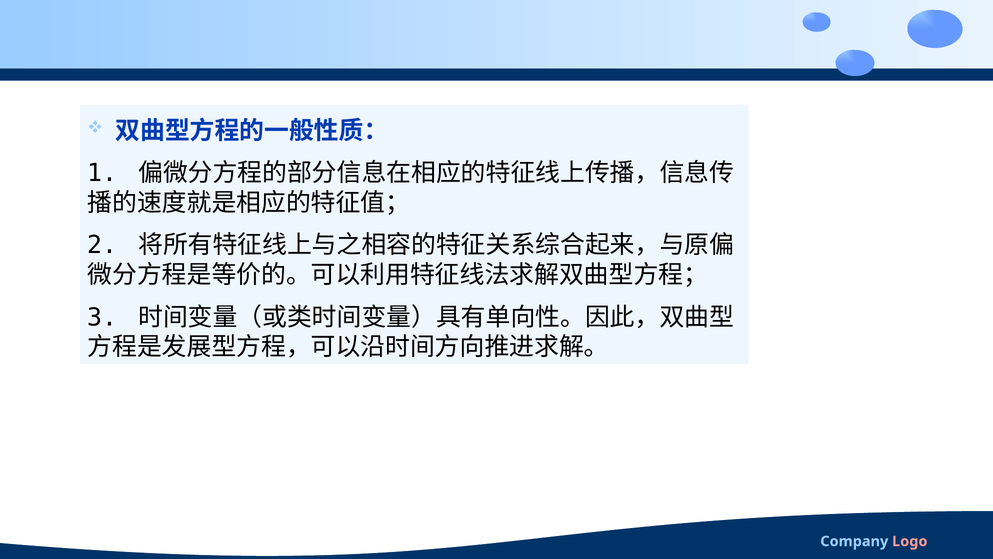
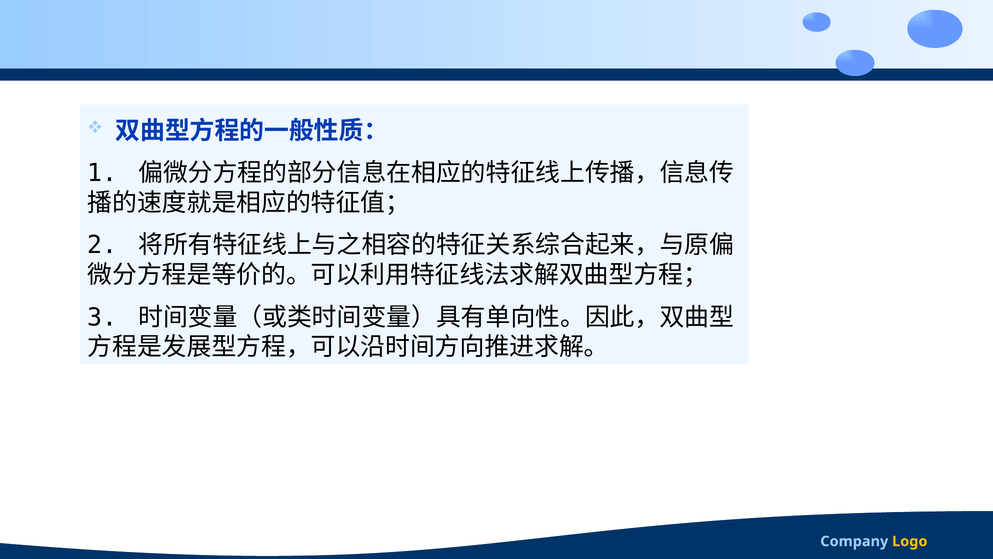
Logo colour: pink -> yellow (910, 541)
